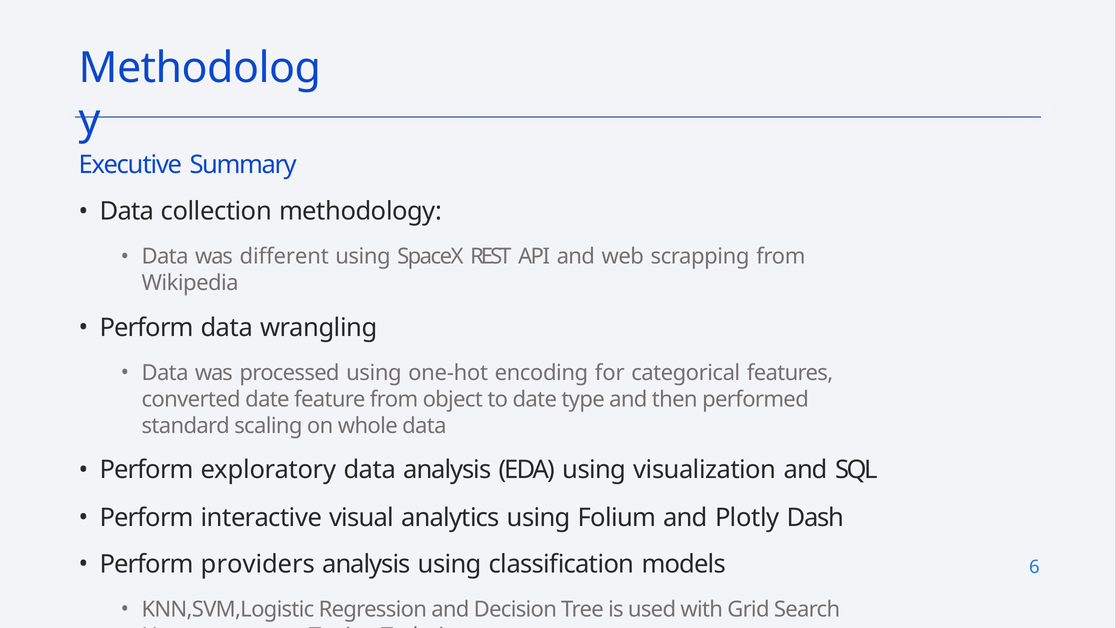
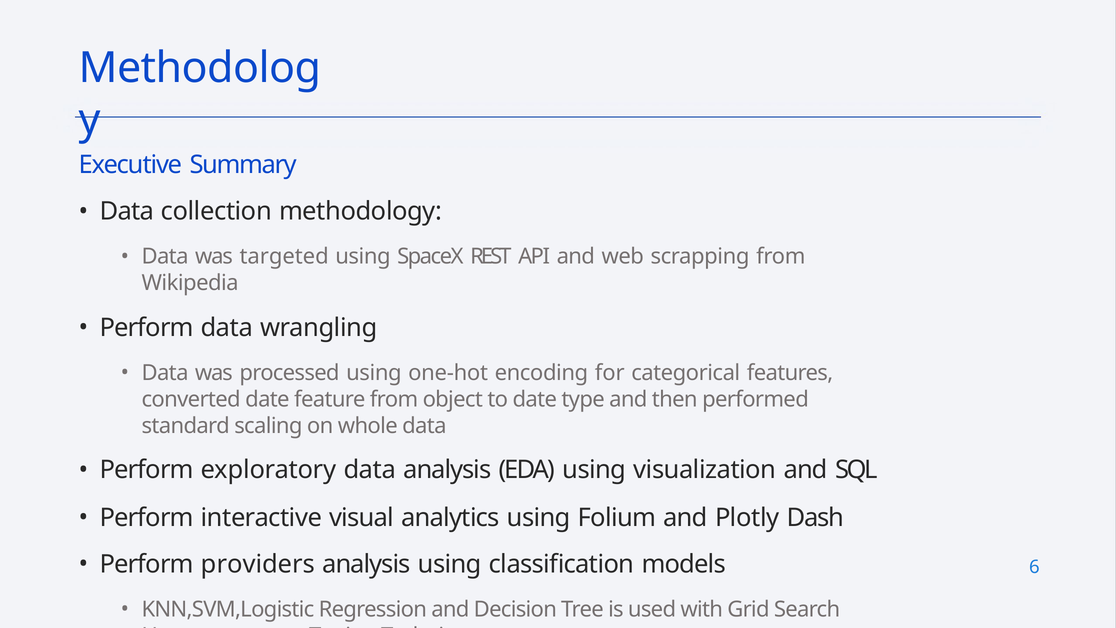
different: different -> targeted (284, 257)
